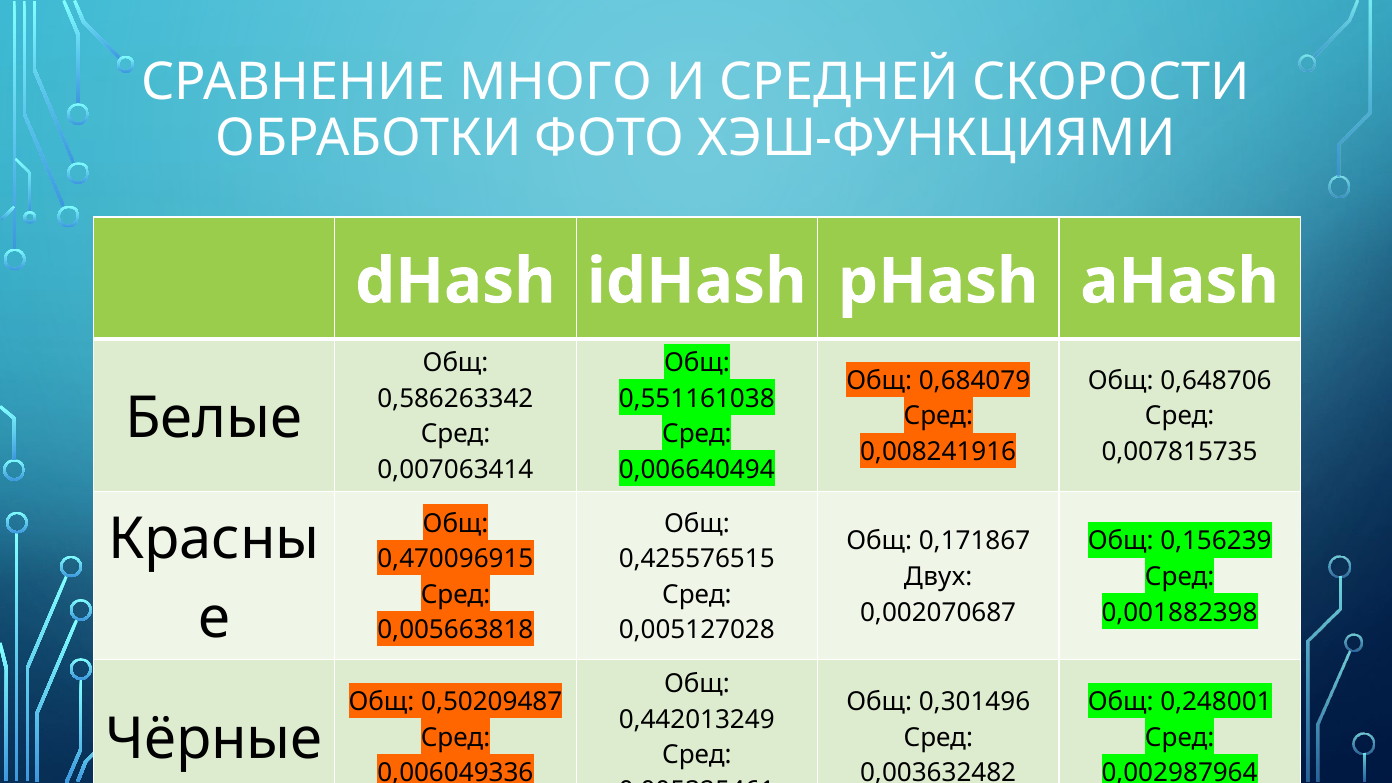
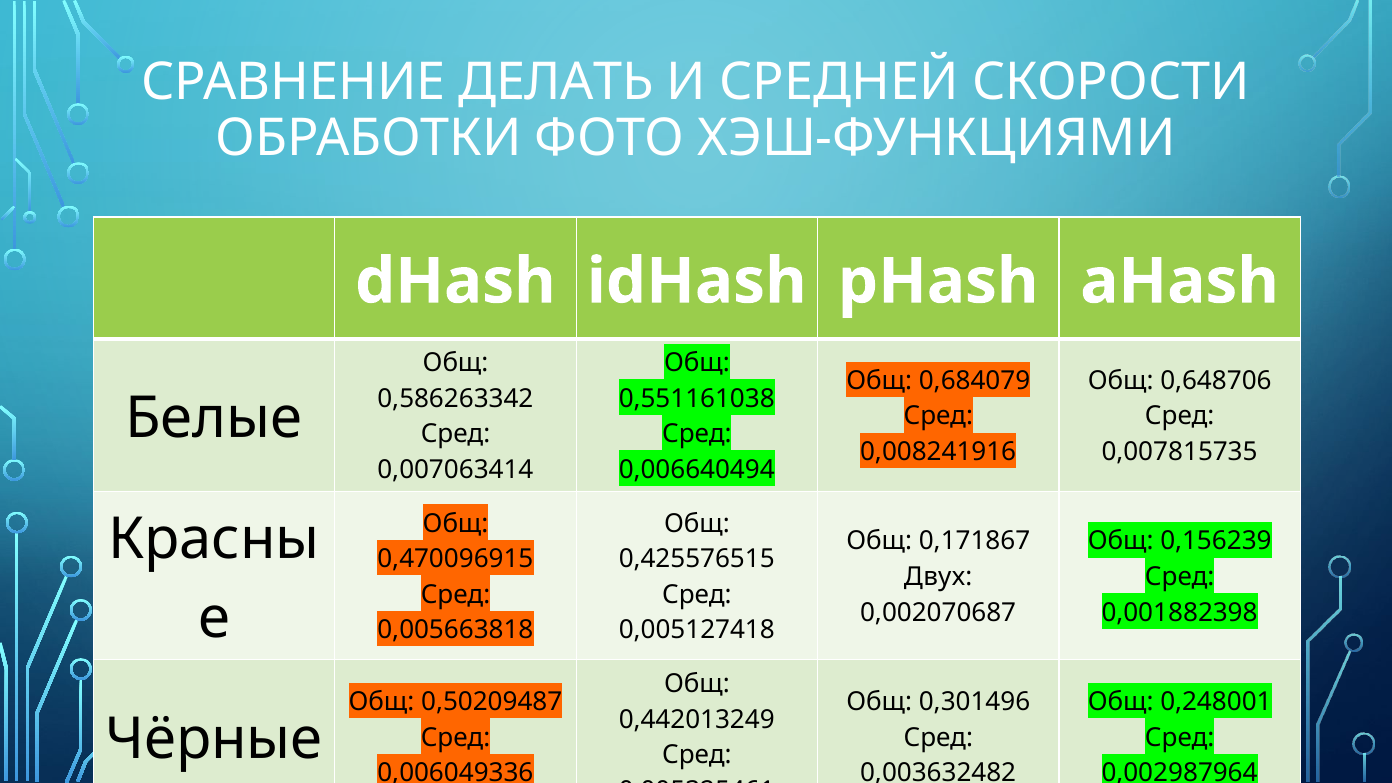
МНОГО: МНОГО -> ДЕЛАТЬ (556, 82)
0,005127028: 0,005127028 -> 0,005127418 (697, 630)
